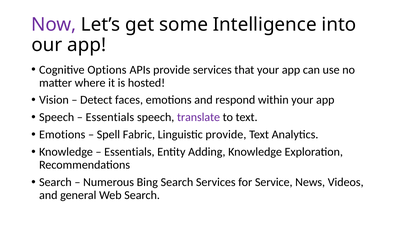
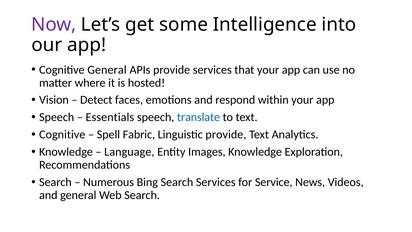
Cognitive Options: Options -> General (107, 70)
translate colour: purple -> blue (199, 117)
Emotions: Emotions -> Cognitive (62, 134)
Essentials: Essentials -> Language (129, 152)
Adding: Adding -> Images (207, 152)
